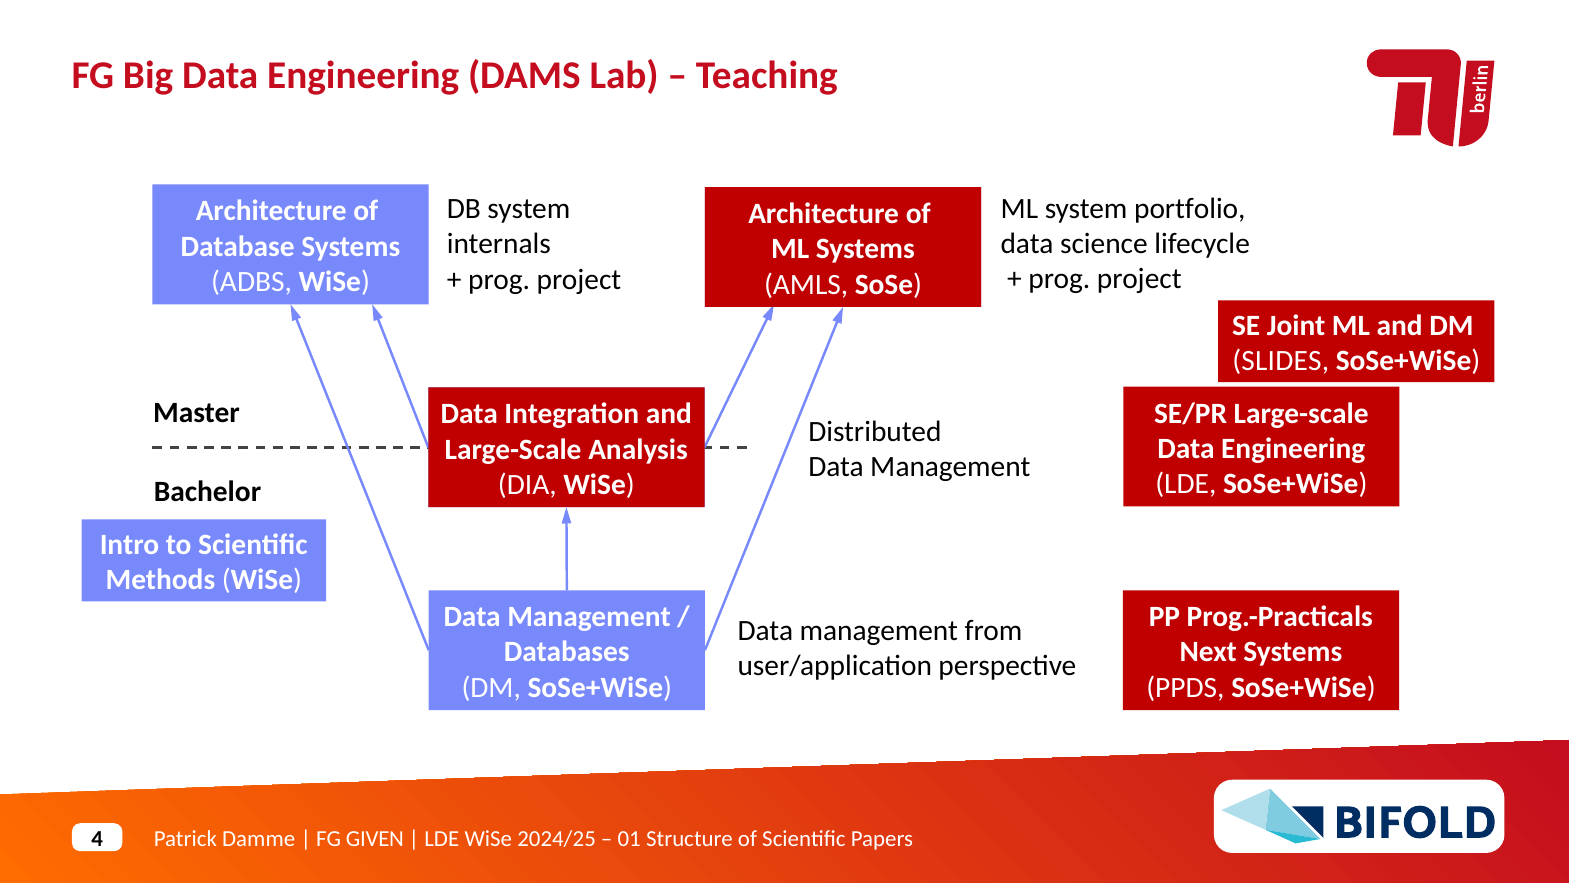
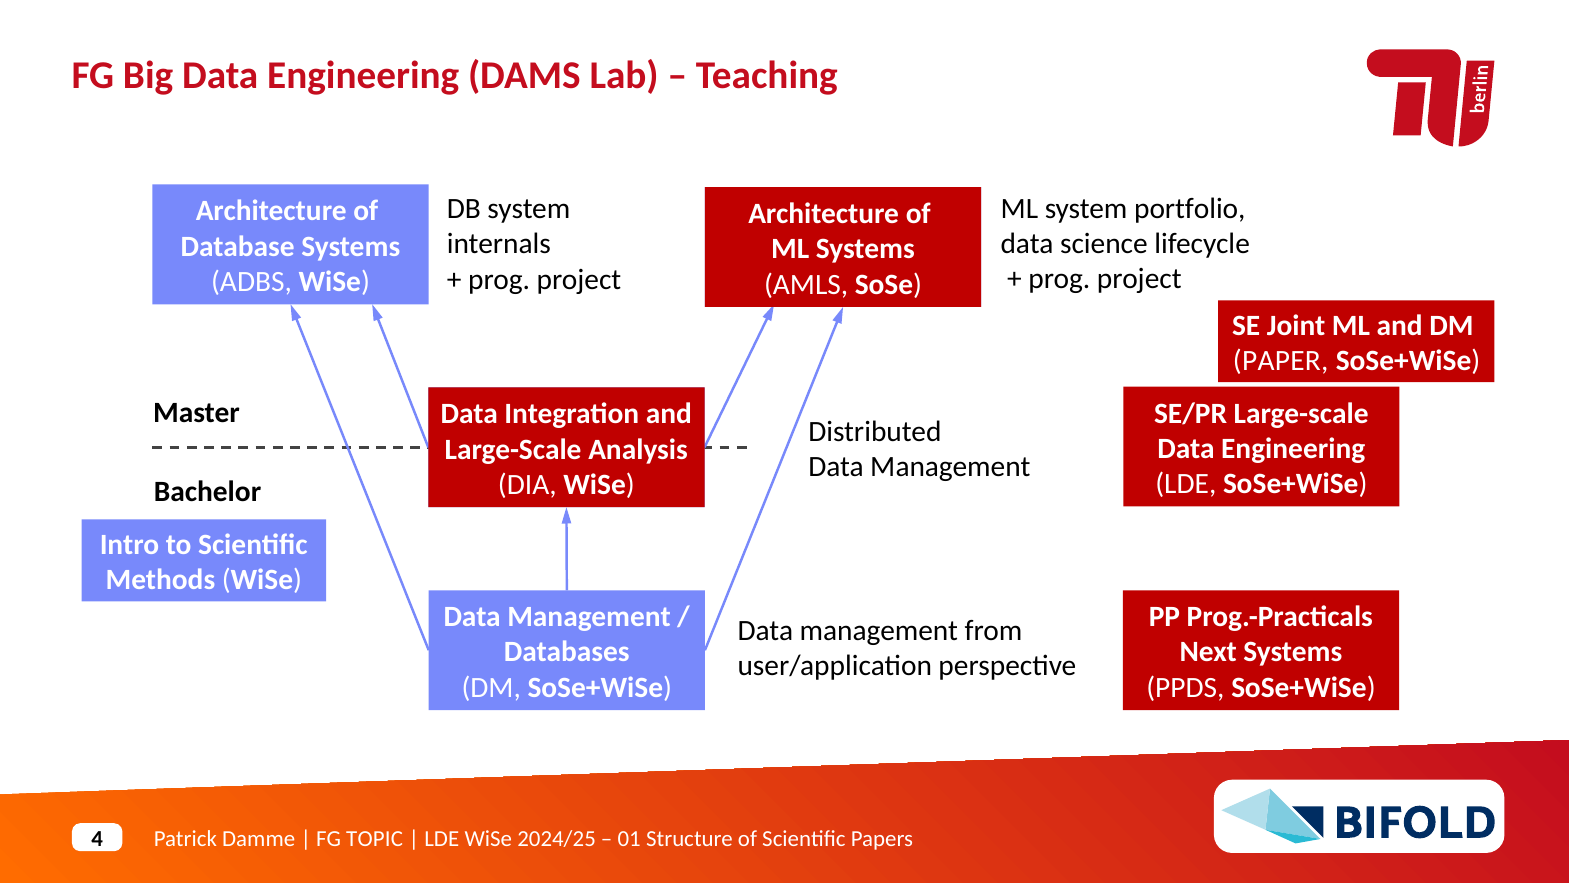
SLIDES: SLIDES -> PAPER (1281, 361)
GIVEN: GIVEN -> TOPIC (375, 838)
